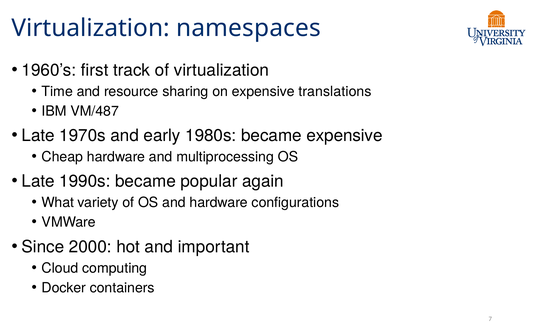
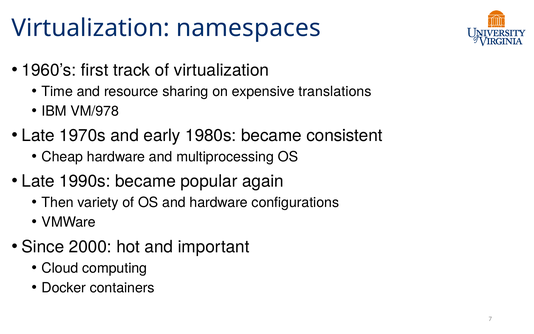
VM/487: VM/487 -> VM/978 (95, 111)
became expensive: expensive -> consistent (345, 136)
What: What -> Then (58, 202)
